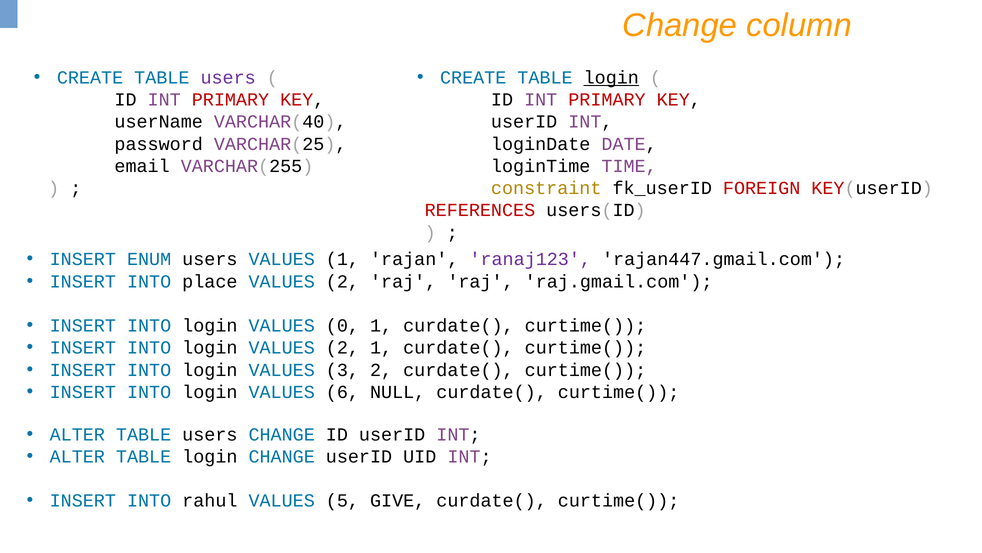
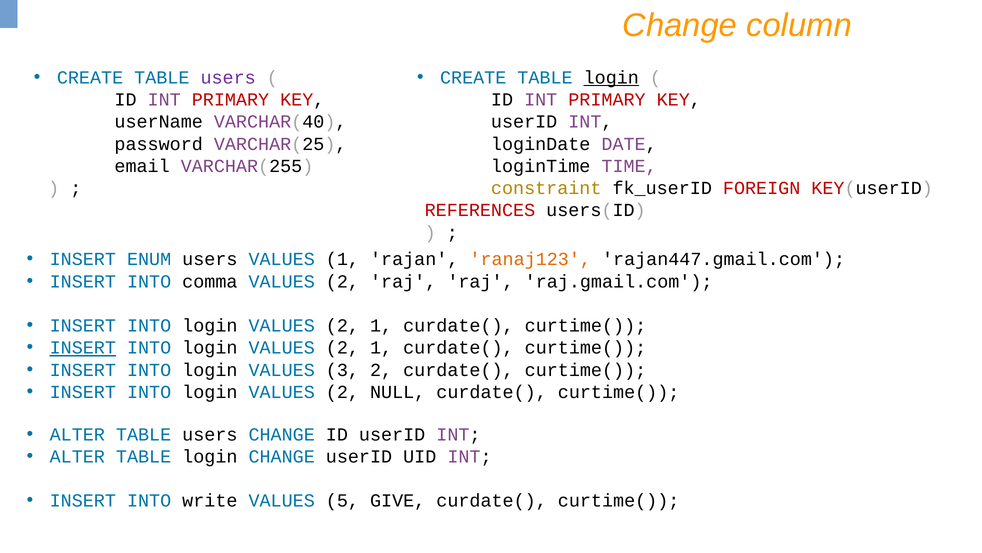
ranaj123 colour: purple -> orange (530, 259)
place: place -> comma (210, 281)
0: 0 -> 2 (342, 325)
INSERT underline: none -> present (83, 347)
6: 6 -> 2 (342, 392)
rahul: rahul -> write (210, 500)
